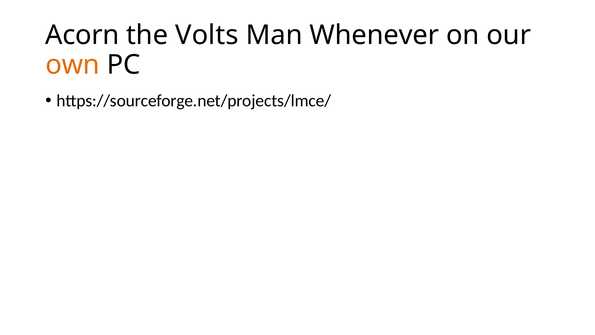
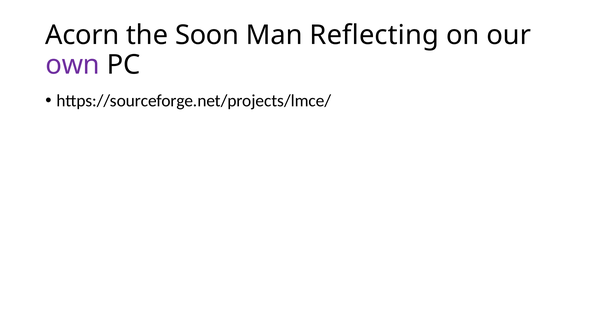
Volts: Volts -> Soon (207, 35)
Whenever: Whenever -> Reflecting (374, 35)
own colour: orange -> purple (73, 65)
